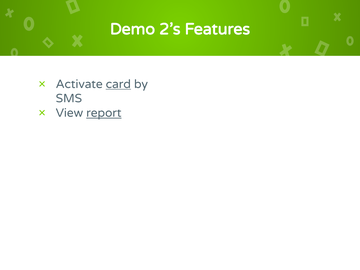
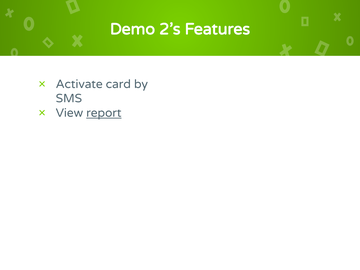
card underline: present -> none (118, 84)
